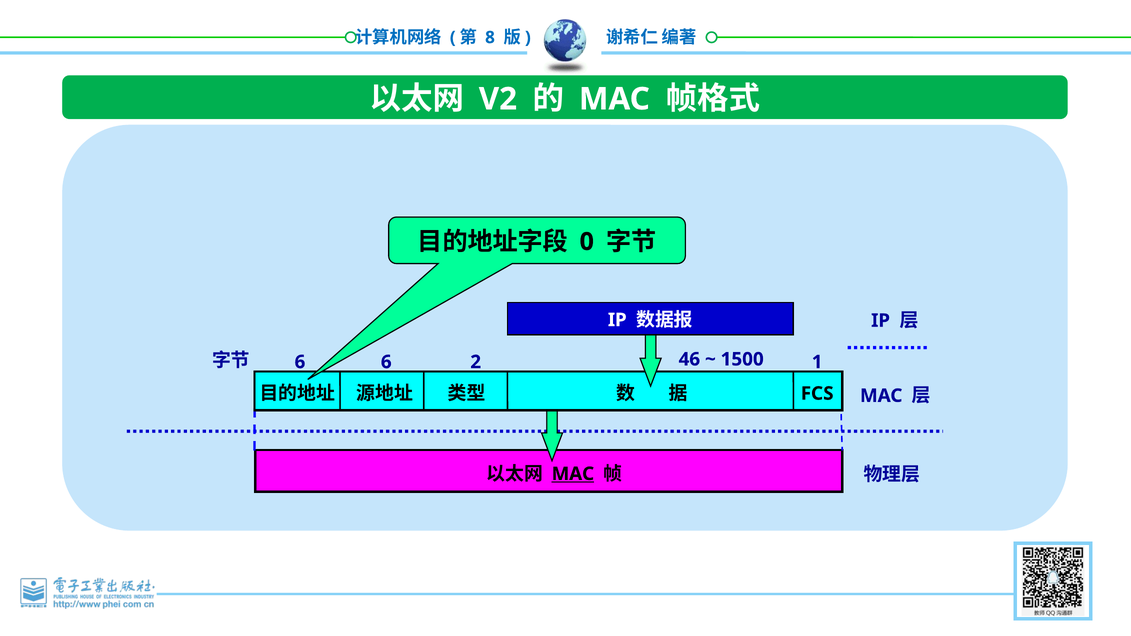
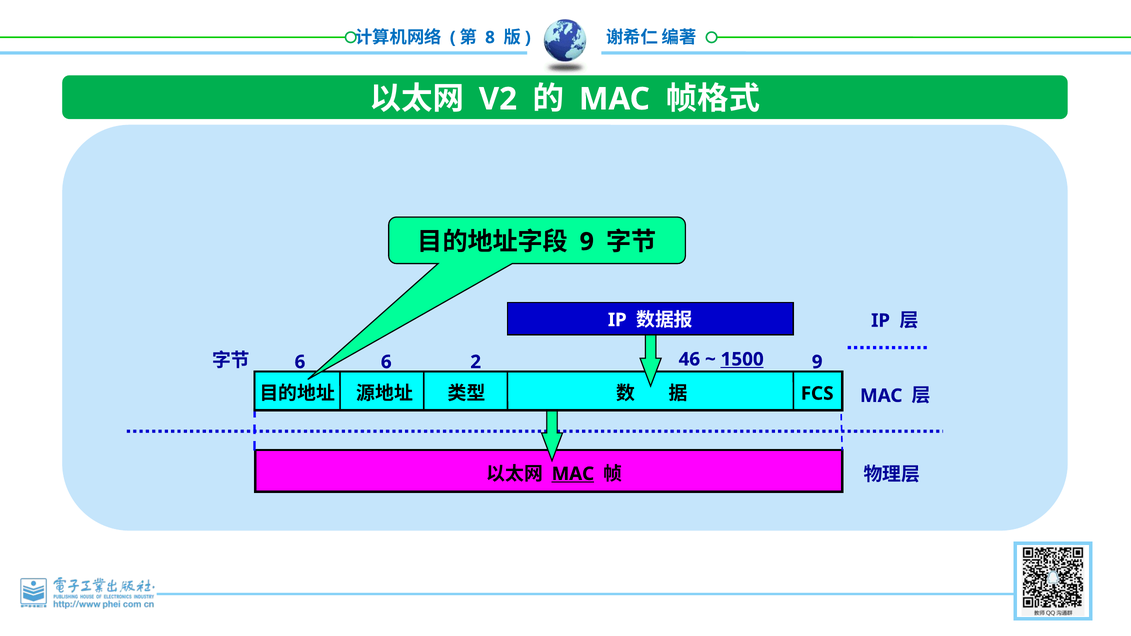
0: 0 -> 9 (587, 242)
1500 underline: none -> present (742, 359)
1: 1 -> 9 (817, 362)
